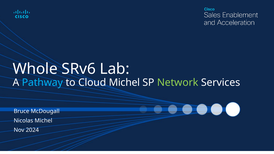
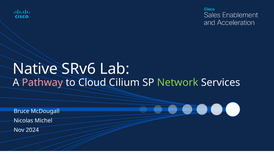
Whole: Whole -> Native (35, 69)
Pathway colour: light blue -> pink (42, 83)
Cloud Michel: Michel -> Cilium (124, 83)
